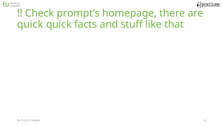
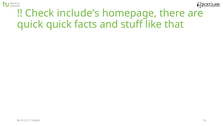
prompt’s: prompt’s -> include’s (78, 13)
